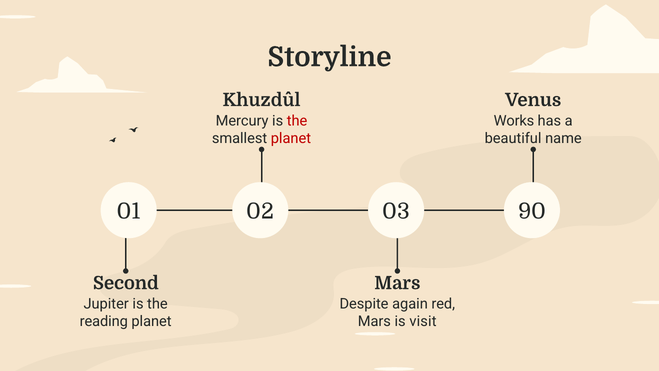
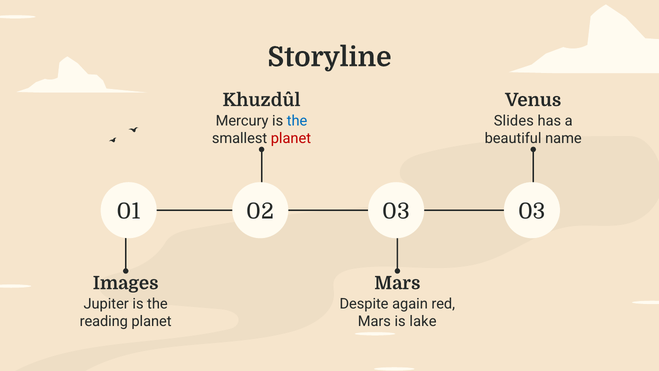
the colour: red -> blue (297, 121)
Works: Works -> Slides (514, 121)
03 90: 90 -> 03 (532, 212)
Second: Second -> Images (126, 283)
visit: visit -> lake (423, 321)
